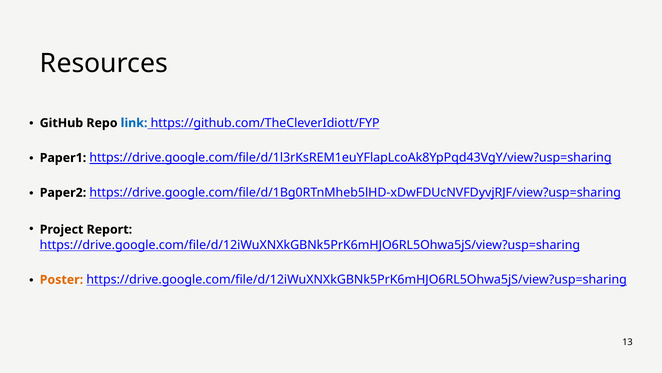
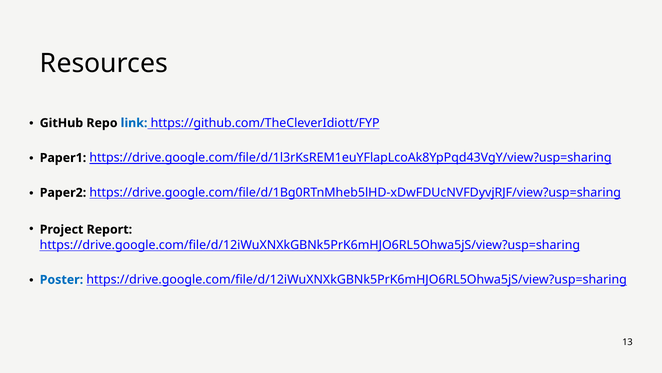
Poster colour: orange -> blue (61, 279)
